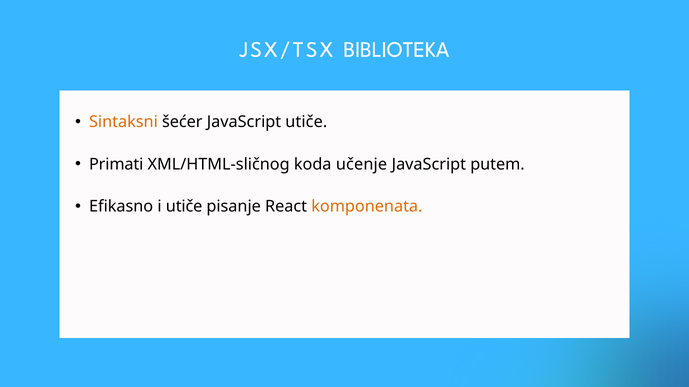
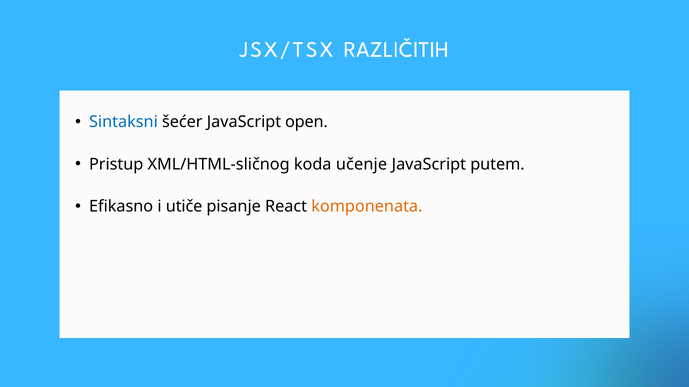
BIBLIOTEKA: BIBLIOTEKA -> RAZLIČITIH (396, 50)
Sintaksni colour: orange -> blue (123, 122)
JavaScript utiče: utiče -> open (306, 122)
Primati: Primati -> Pristup (116, 165)
